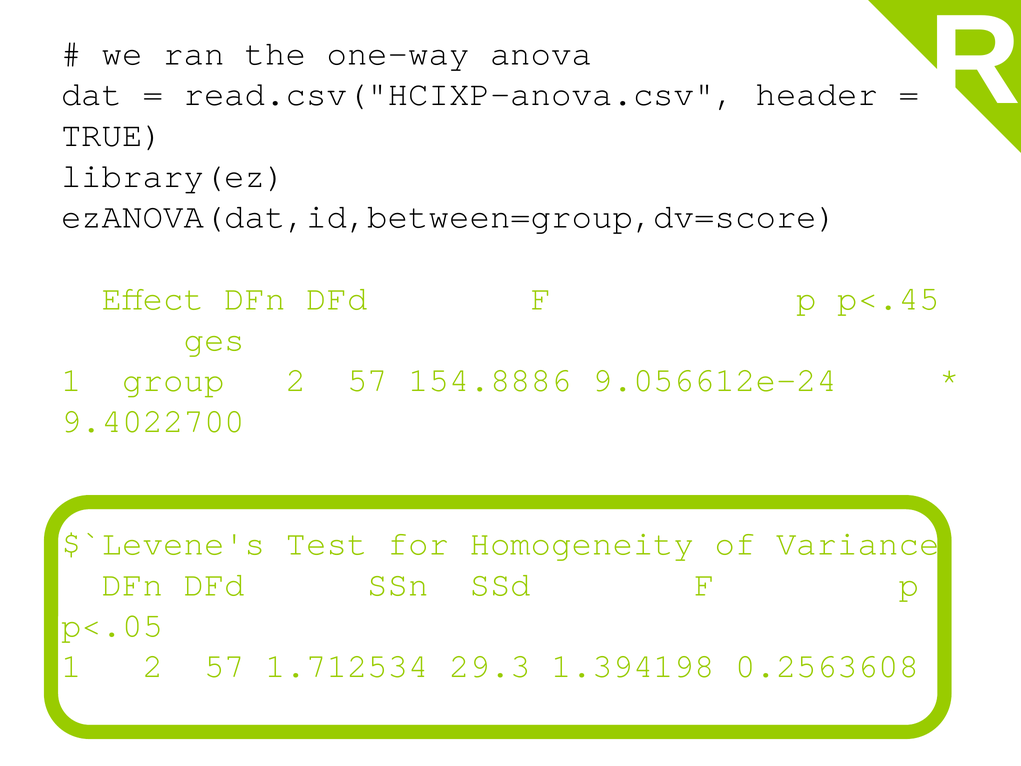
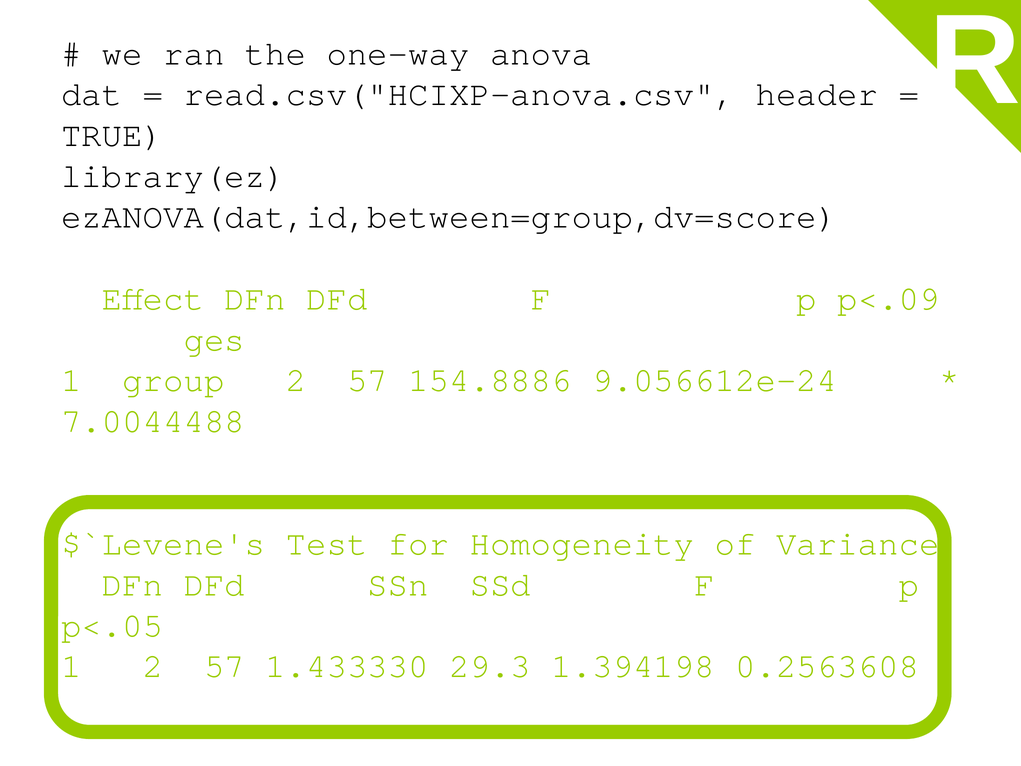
p<.45: p<.45 -> p<.09 (888, 298)
9.4022700: 9.4022700 -> 7.0044488 (153, 421)
1.712534: 1.712534 -> 1.433330 (347, 666)
